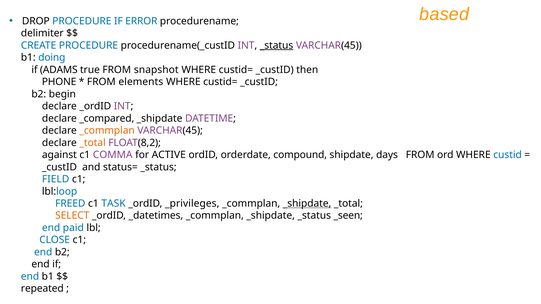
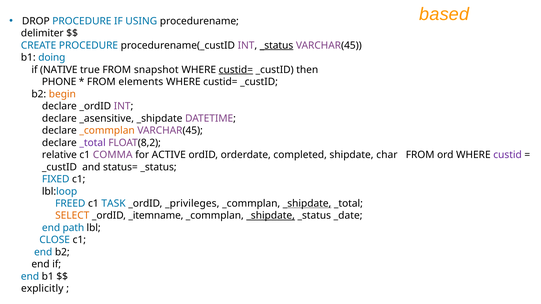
ERROR: ERROR -> USING (141, 21)
ADAMS: ADAMS -> NATIVE (59, 70)
custid= underline: none -> present (236, 70)
begin colour: black -> orange (62, 94)
_compared: _compared -> _asensitive (107, 118)
_total colour: orange -> purple (93, 143)
against: against -> relative (59, 155)
compound: compound -> completed (300, 155)
days: days -> char (387, 155)
custid colour: blue -> purple (508, 155)
FIELD: FIELD -> FIXED (56, 179)
_datetimes: _datetimes -> _itemname (156, 216)
_shipdate underline: none -> present (271, 216)
_seen: _seen -> _date (348, 216)
paid: paid -> path (73, 228)
repeated: repeated -> explicitly (42, 289)
